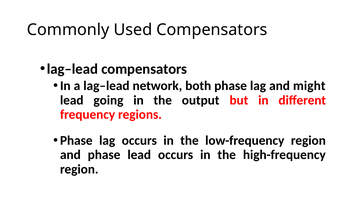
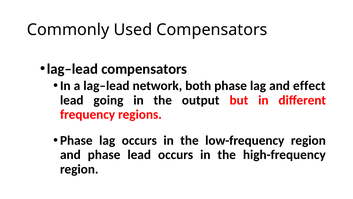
might: might -> effect (309, 86)
